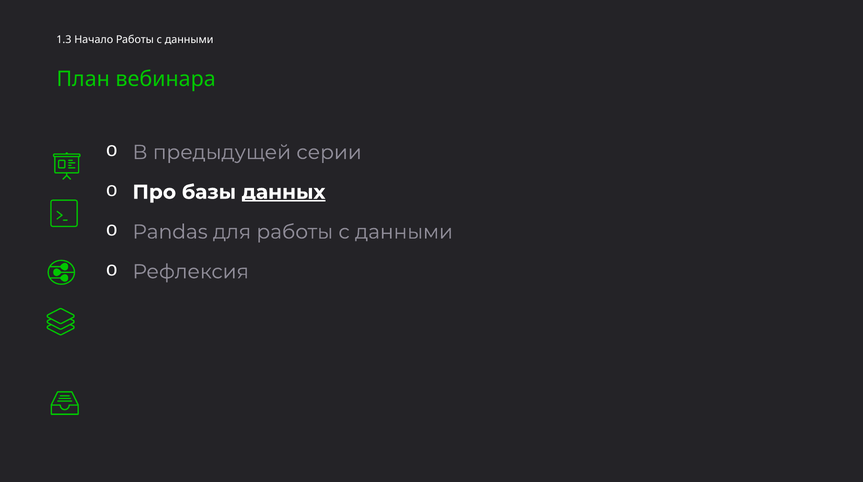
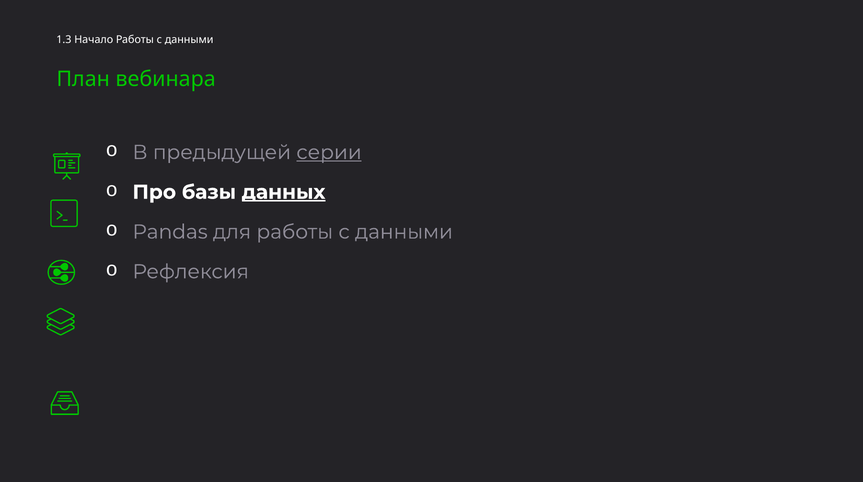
серии underline: none -> present (329, 152)
